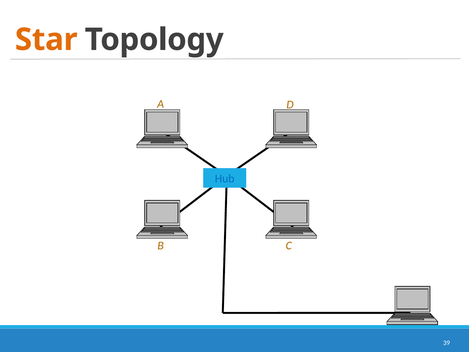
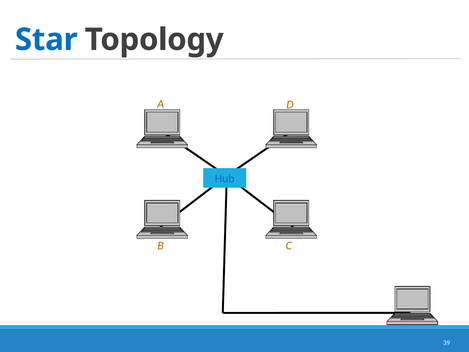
Star colour: orange -> blue (46, 40)
